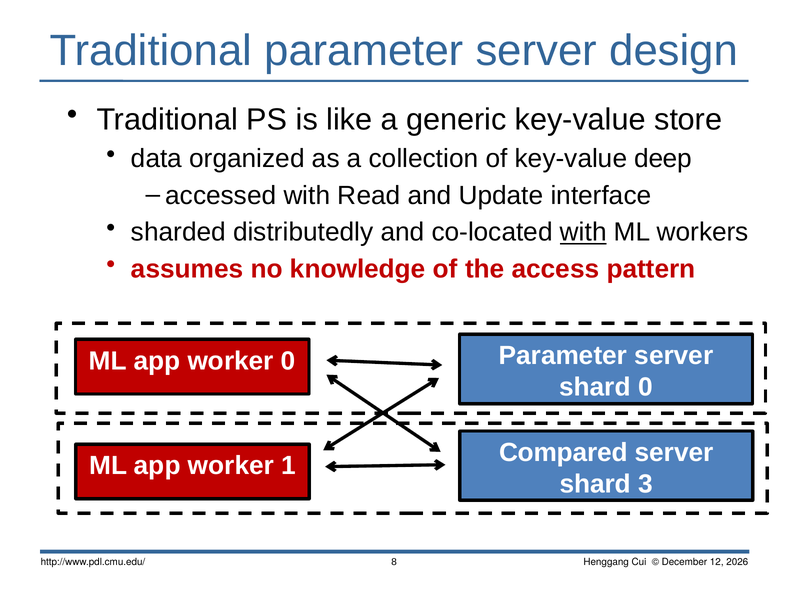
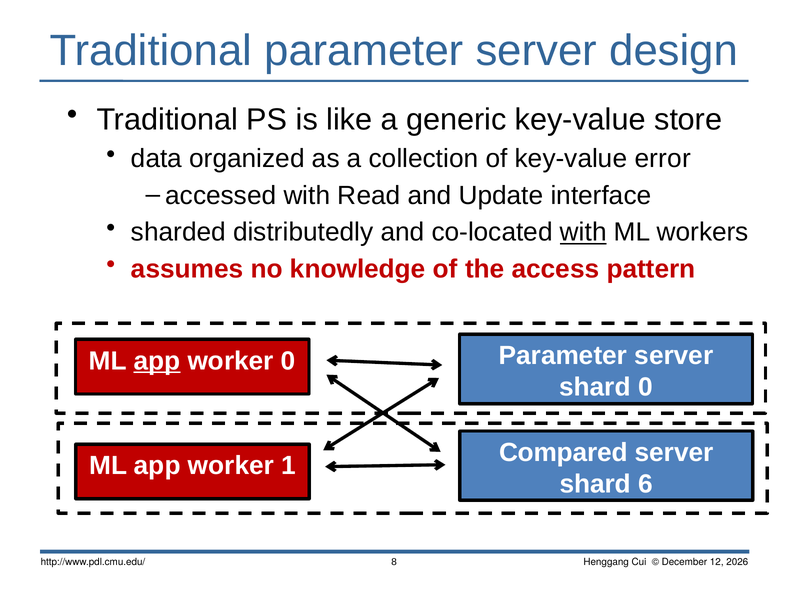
deep: deep -> error (663, 159)
app underline: none -> present (157, 361)
3: 3 -> 6 (646, 484)
